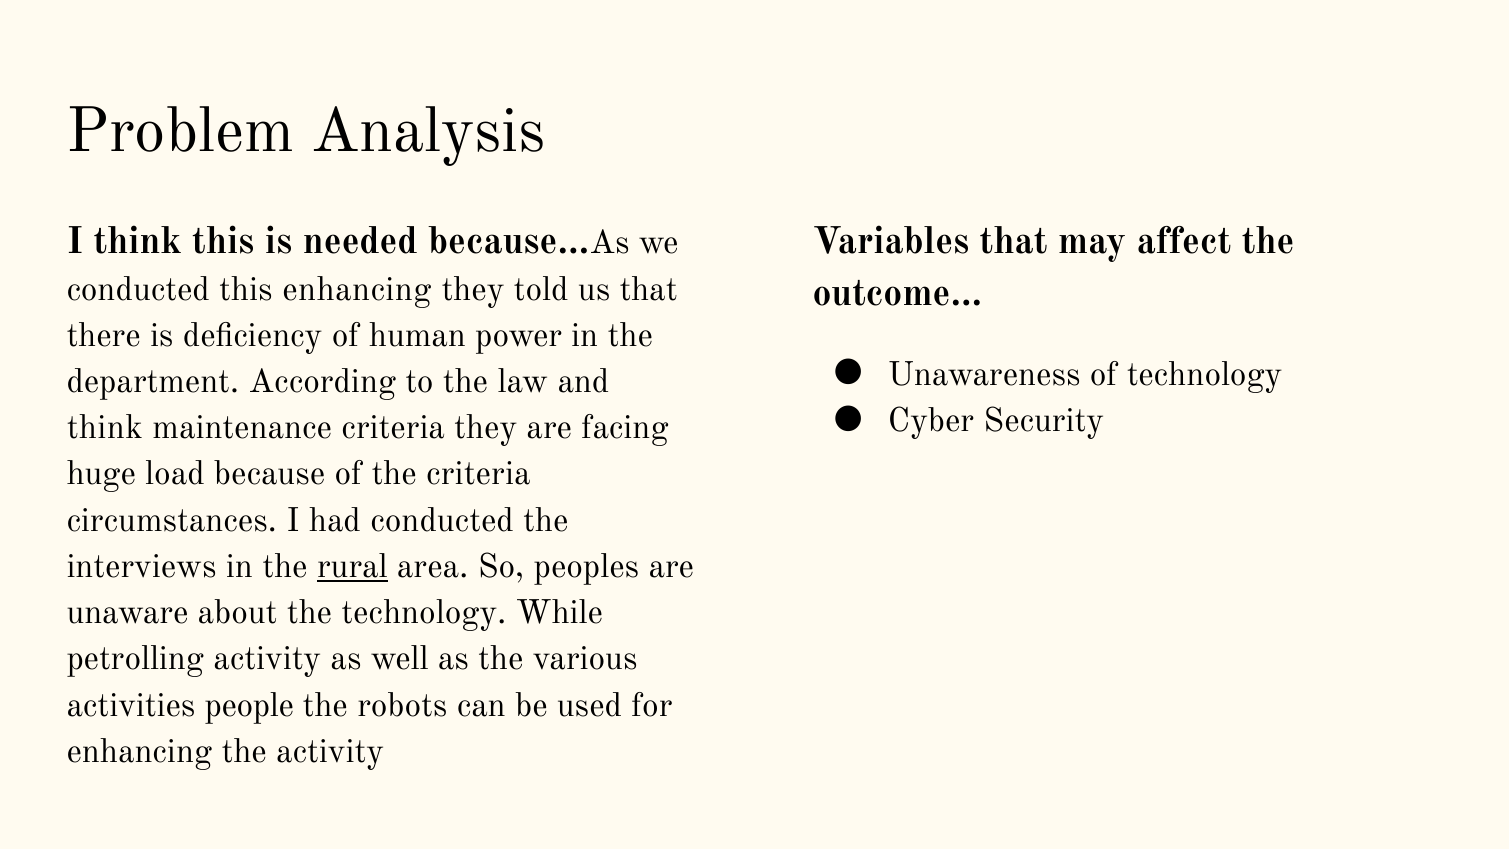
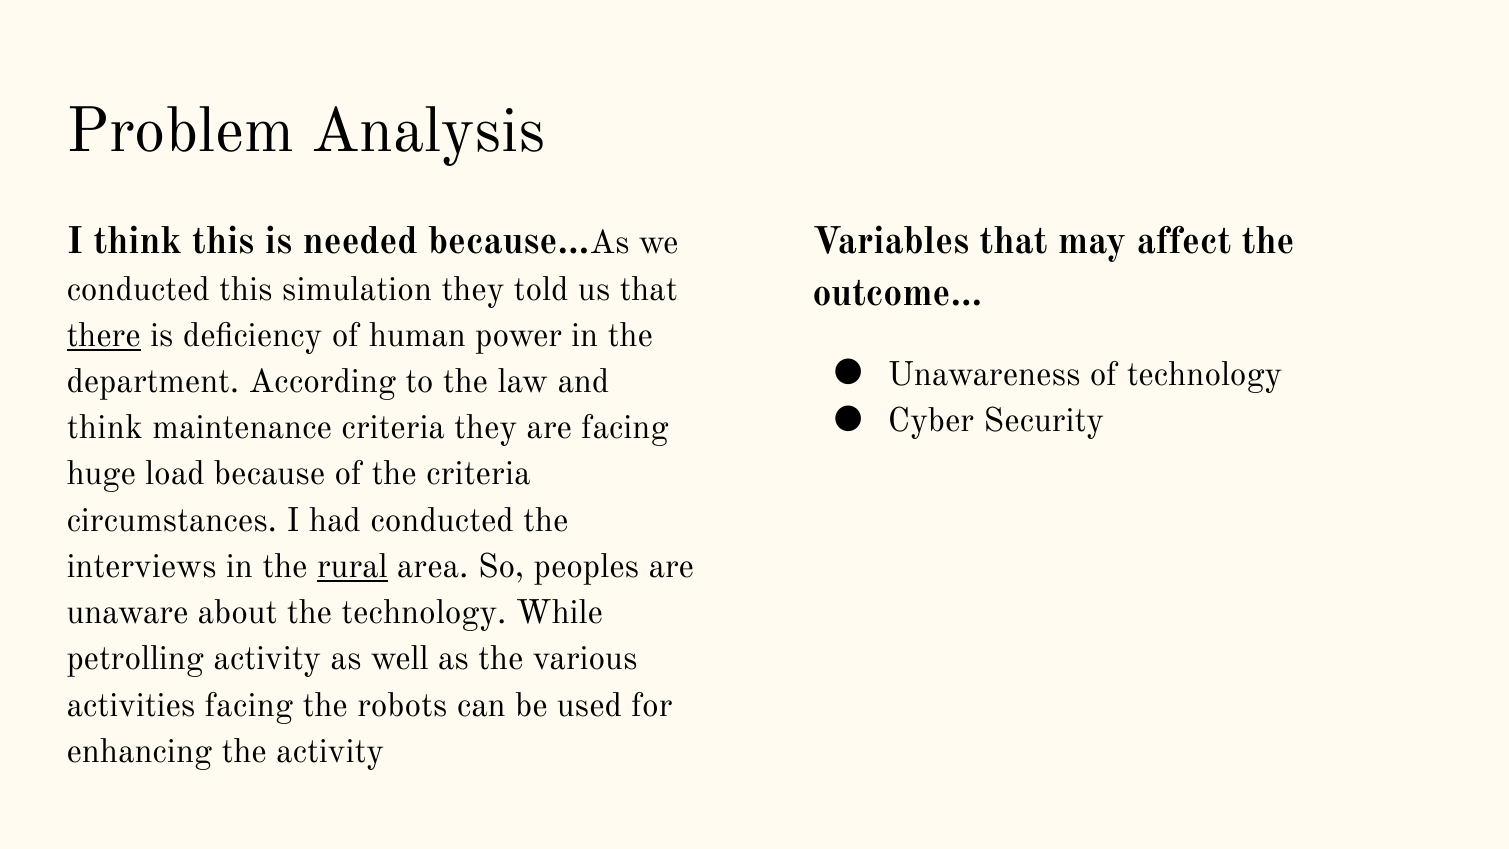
this enhancing: enhancing -> simulation (357, 289)
there underline: none -> present (104, 335)
activities people: people -> facing (249, 705)
